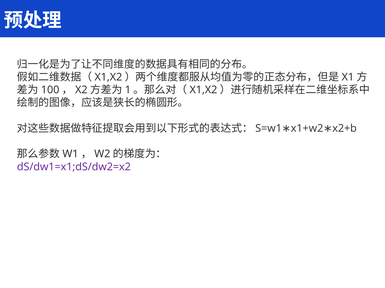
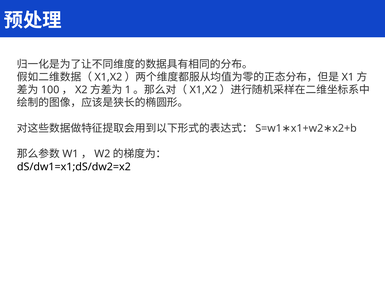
dS/dw1=x1;dS/dw2=x2 colour: purple -> black (74, 167)
